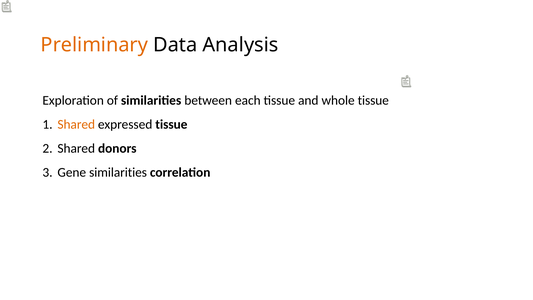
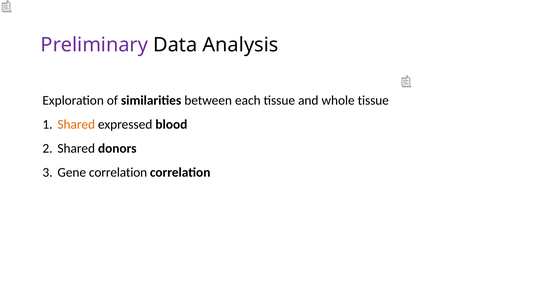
Preliminary colour: orange -> purple (94, 45)
expressed tissue: tissue -> blood (171, 124)
Gene similarities: similarities -> correlation (118, 172)
